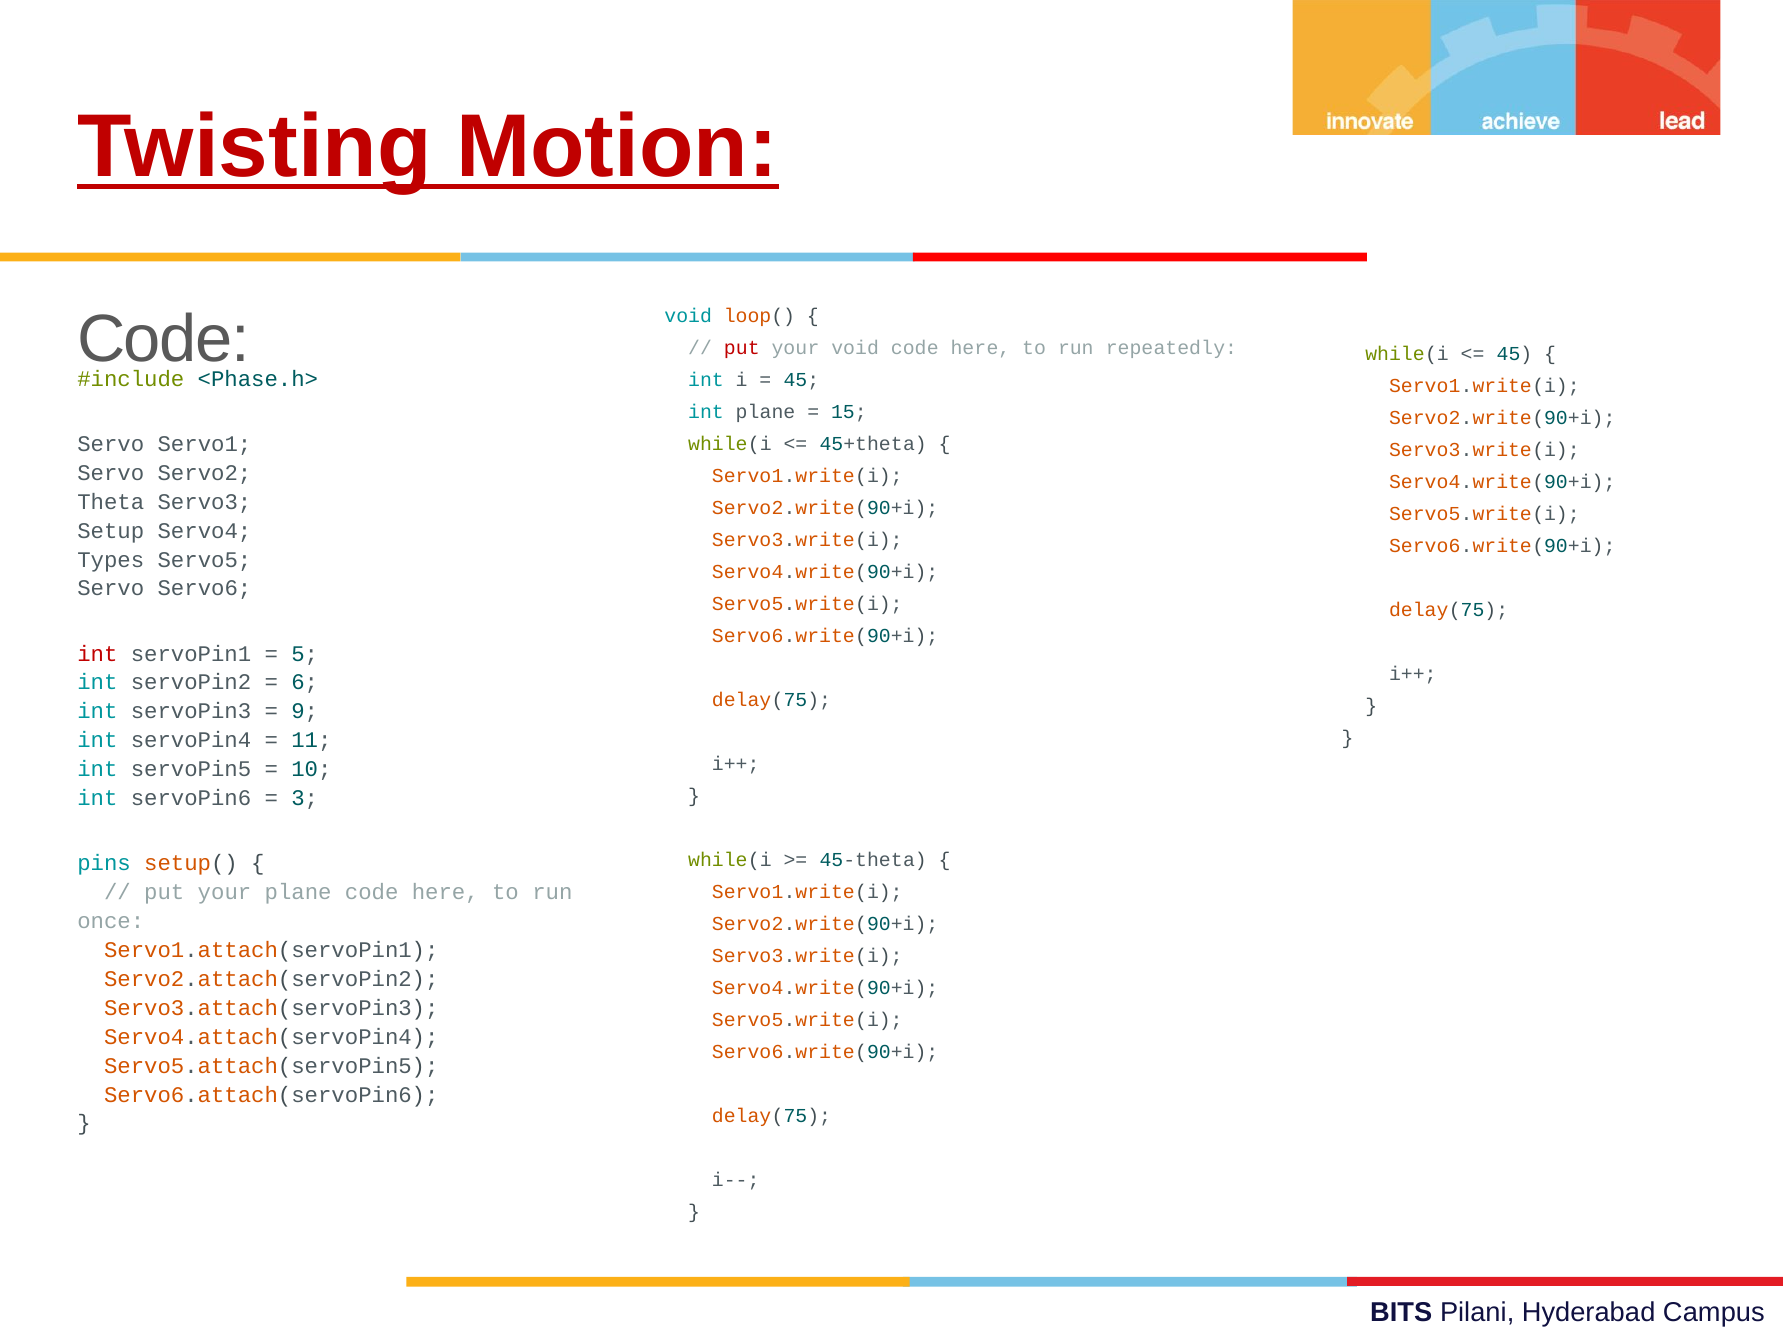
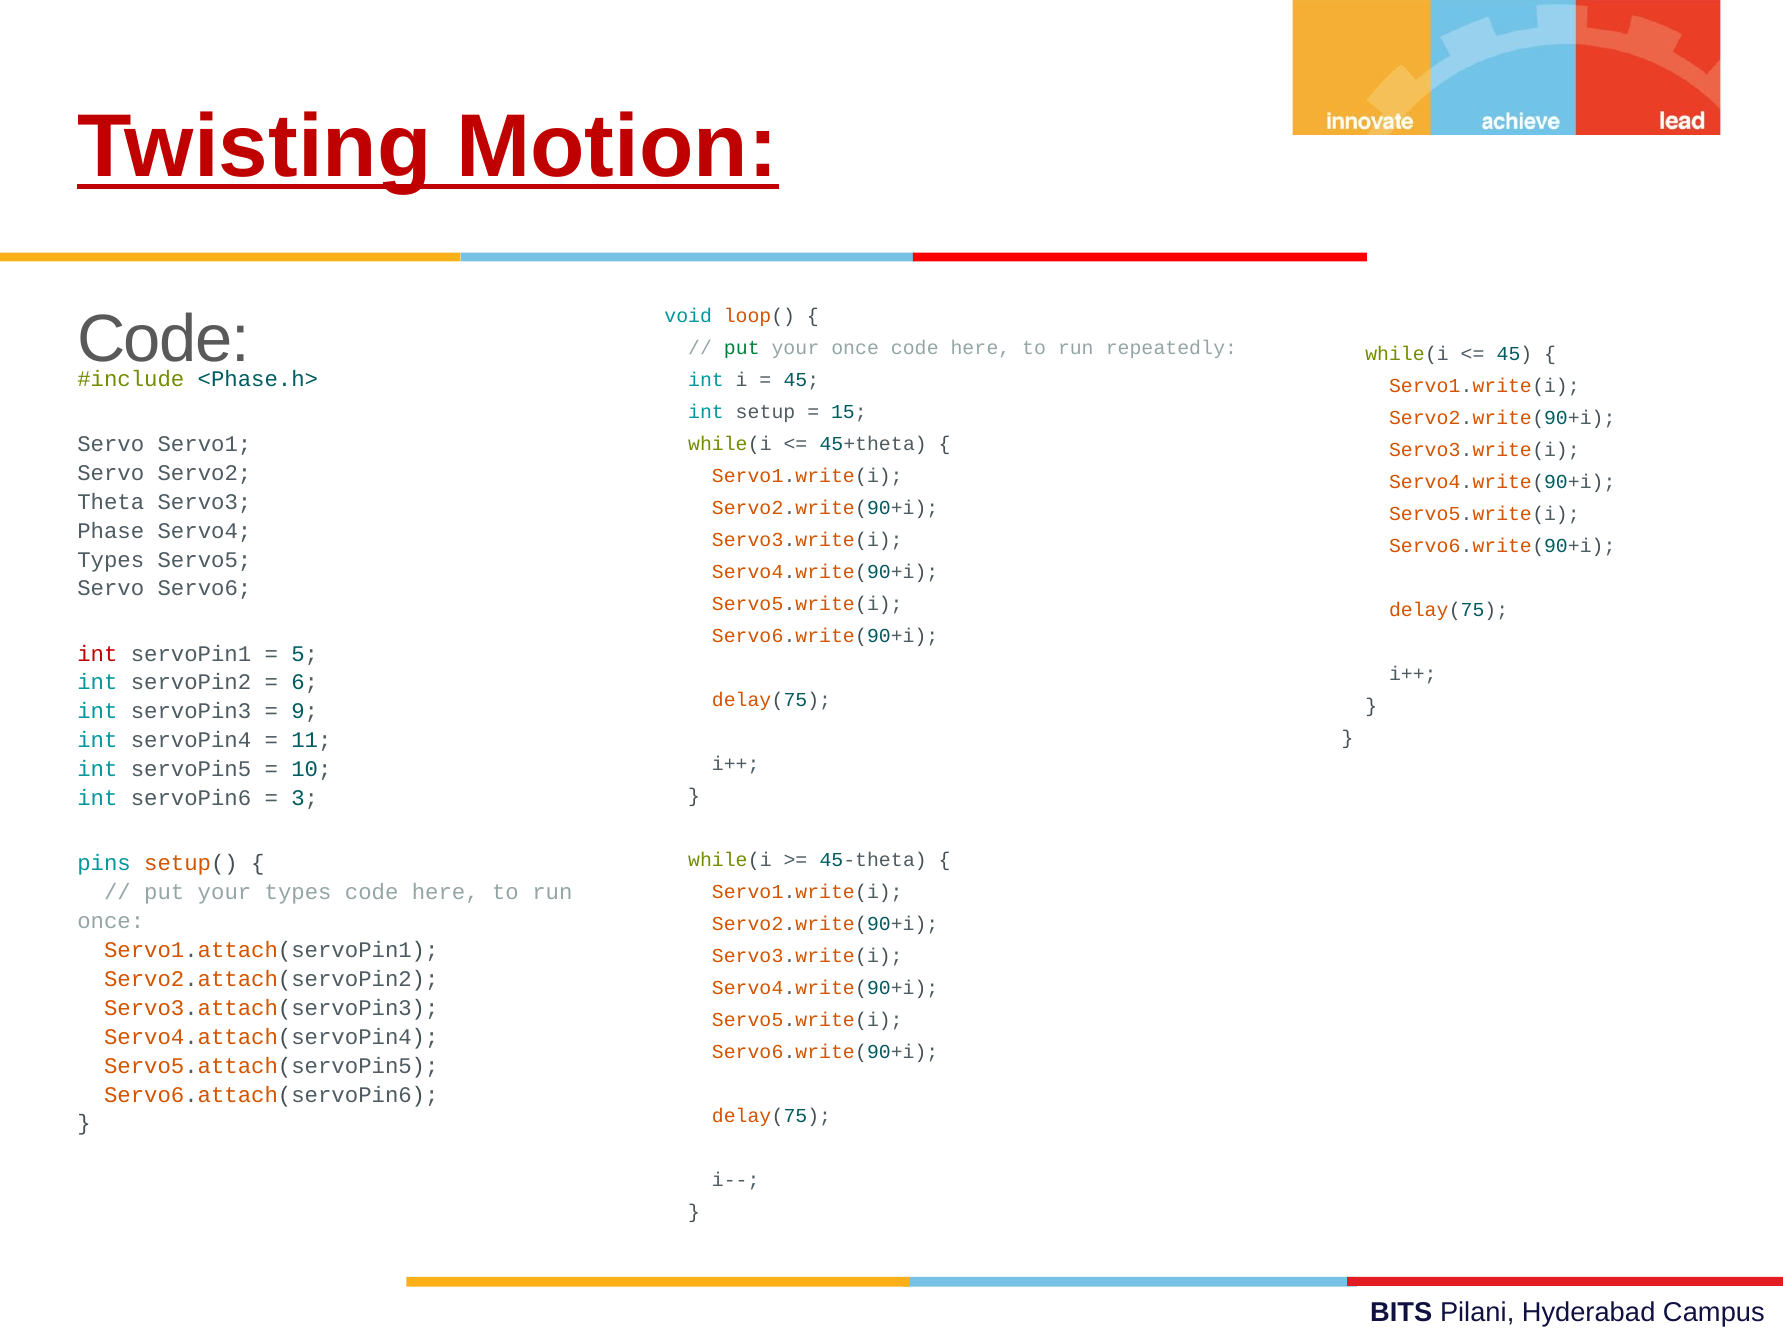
put colour: red -> green (742, 348)
your void: void -> once (855, 348)
int plane: plane -> setup (766, 412)
Setup: Setup -> Phase (111, 531)
your plane: plane -> types (298, 892)
